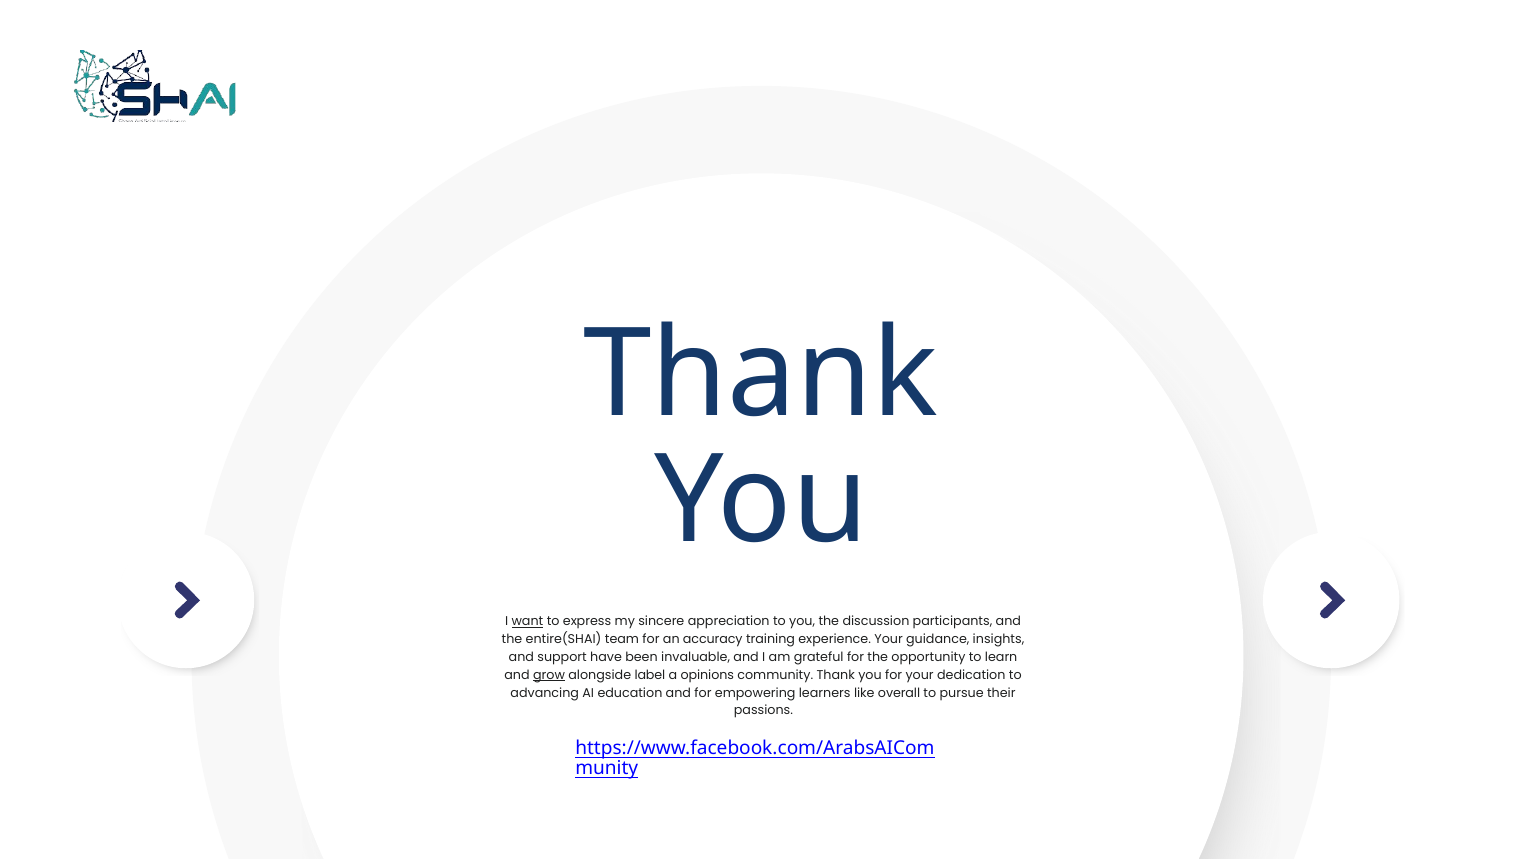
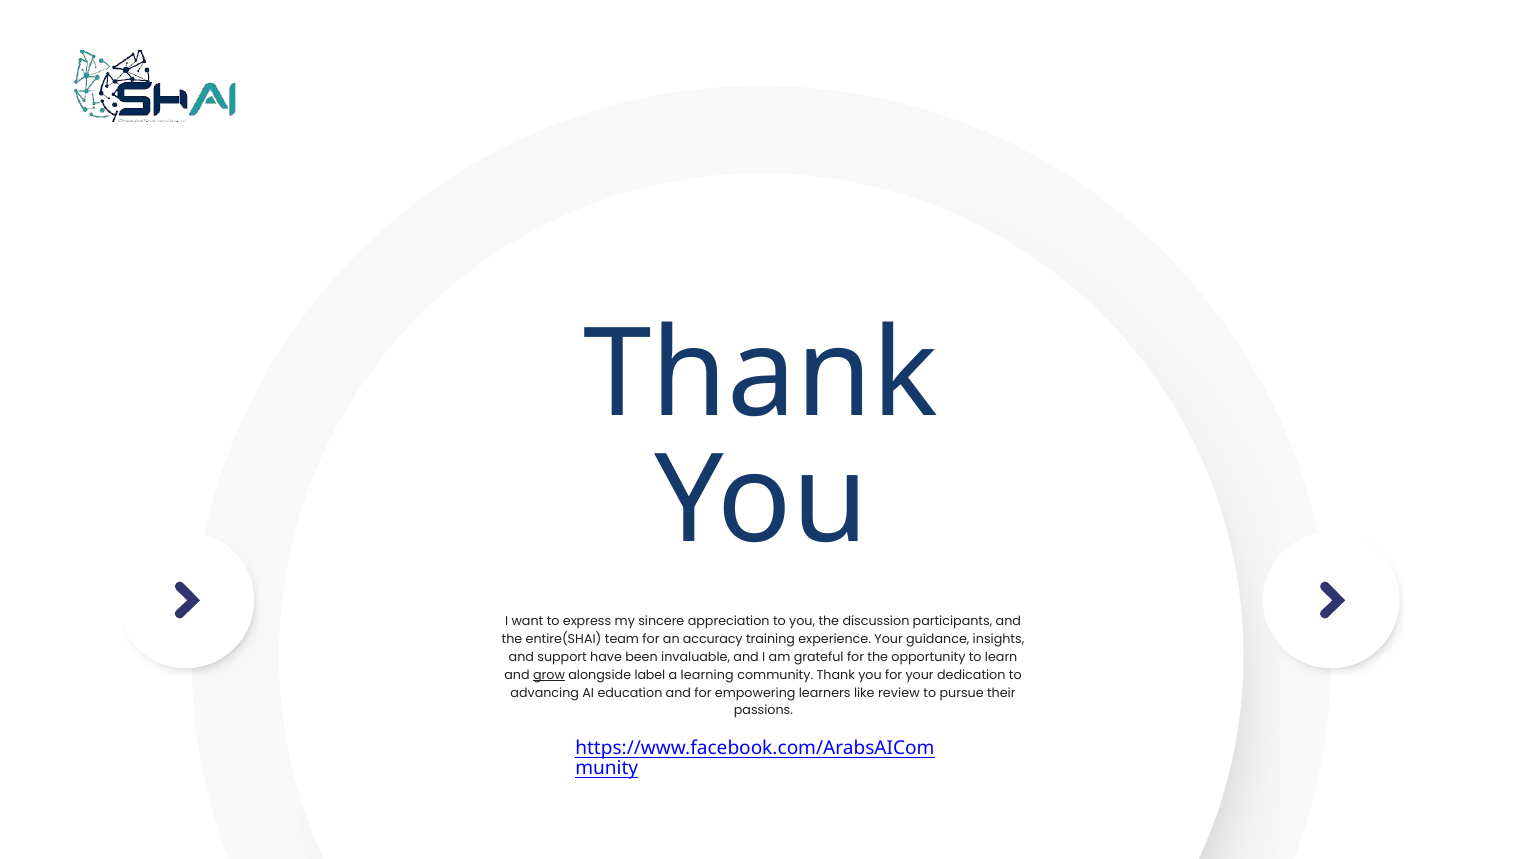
want underline: present -> none (527, 621)
opinions: opinions -> learning (707, 675)
overall: overall -> review (899, 693)
